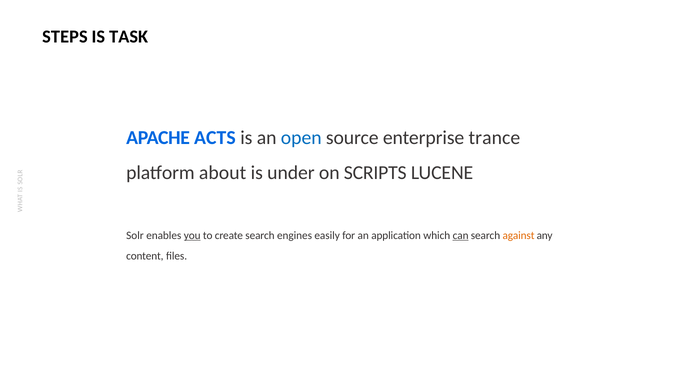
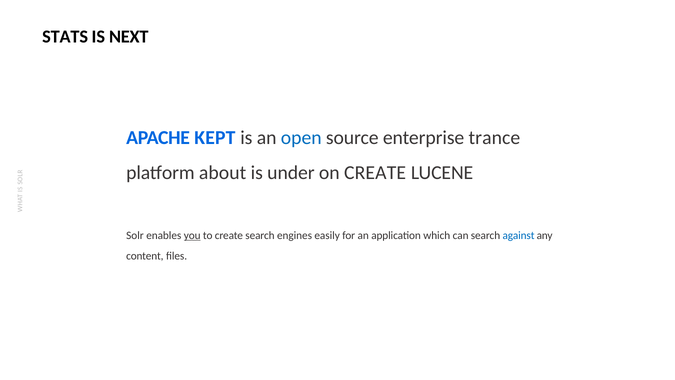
STEPS: STEPS -> STATS (65, 36)
TASK: TASK -> NEXT (129, 36)
ACTS: ACTS -> KEPT (215, 138)
on SCRIPTS: SCRIPTS -> CREATE (375, 173)
can underline: present -> none (461, 235)
against colour: orange -> blue (519, 235)
